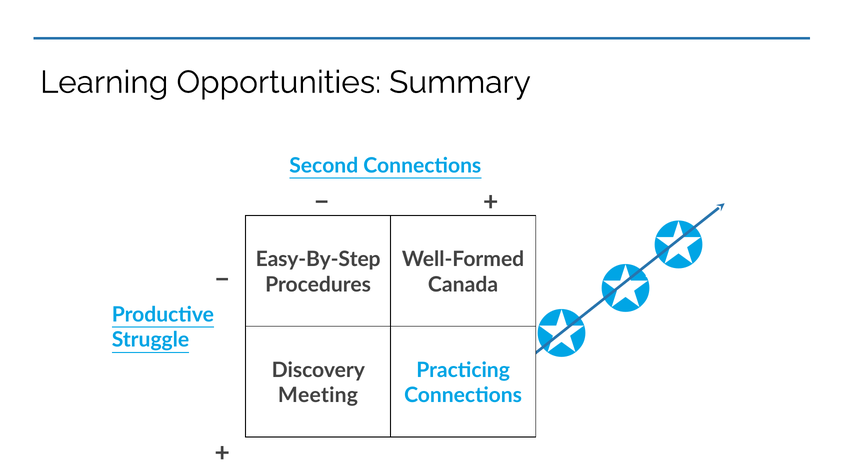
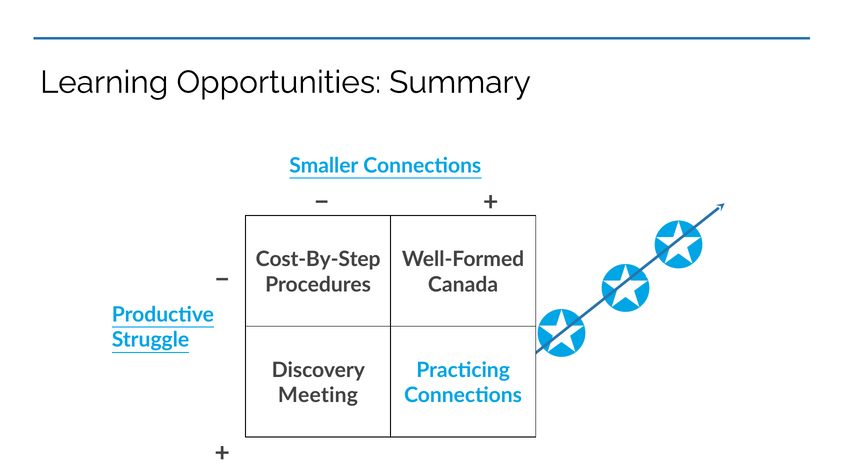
Second: Second -> Smaller (324, 166)
Easy-By-Step: Easy-By-Step -> Cost-By-Step (318, 259)
